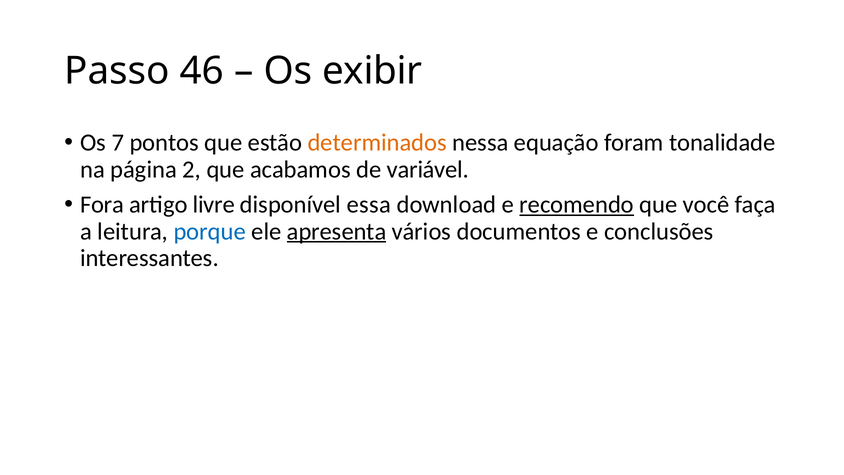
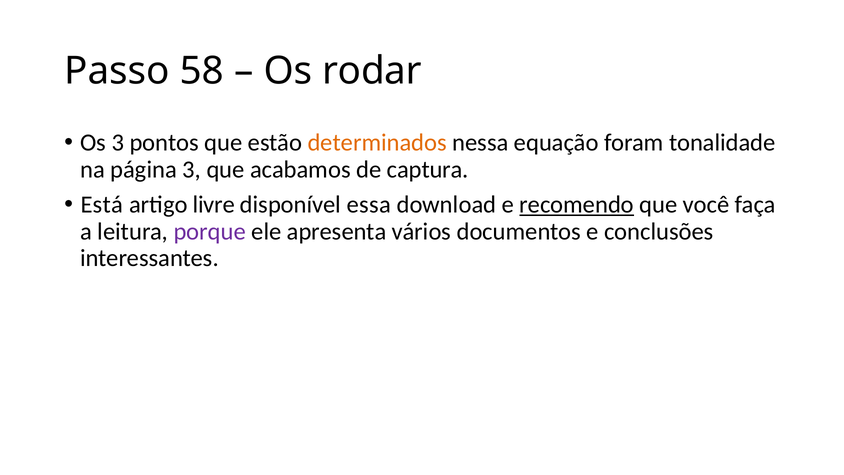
46: 46 -> 58 (202, 71)
exibir: exibir -> rodar (372, 71)
Os 7: 7 -> 3 (118, 143)
página 2: 2 -> 3 (192, 169)
variável: variável -> captura (428, 169)
Fora: Fora -> Está (102, 205)
porque colour: blue -> purple (210, 231)
apresenta underline: present -> none (337, 231)
